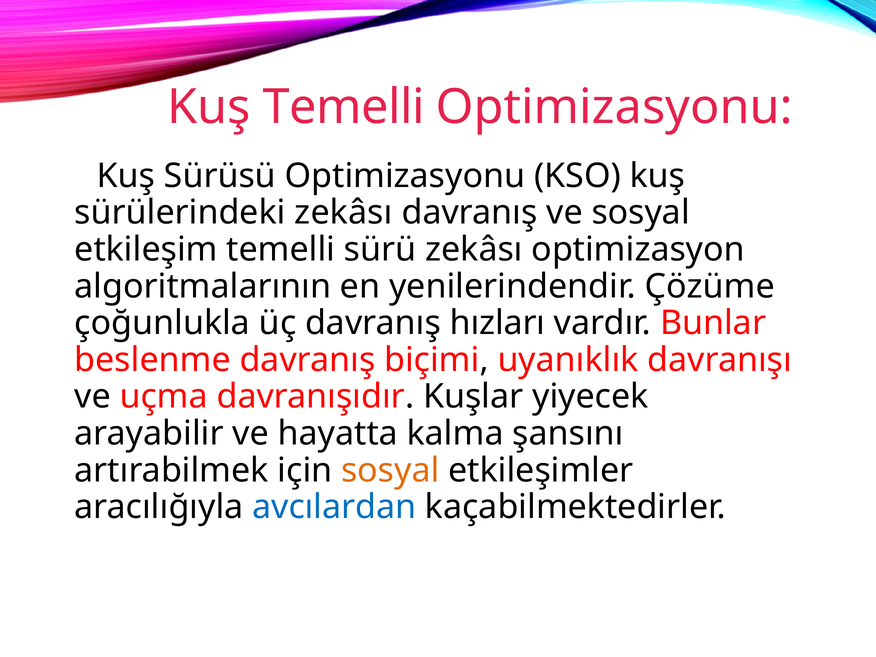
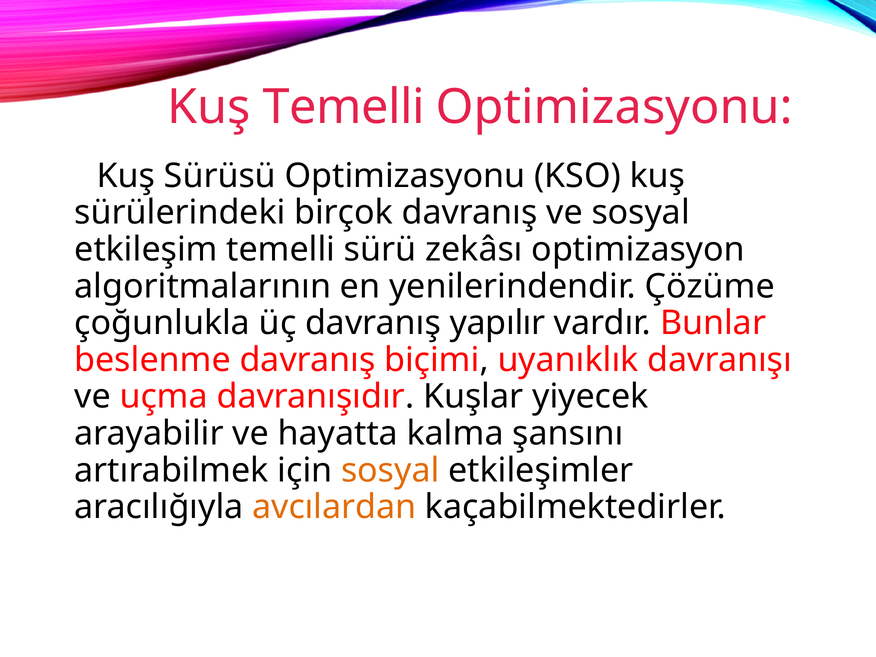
sürülerindeki zekâsı: zekâsı -> birçok (344, 213)
hızları: hızları -> yapılır (498, 323)
avcılardan colour: blue -> orange (334, 507)
